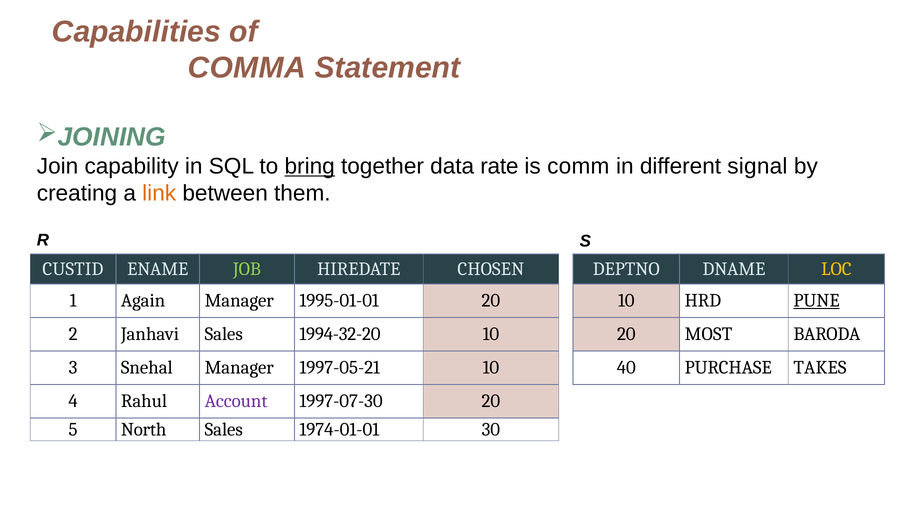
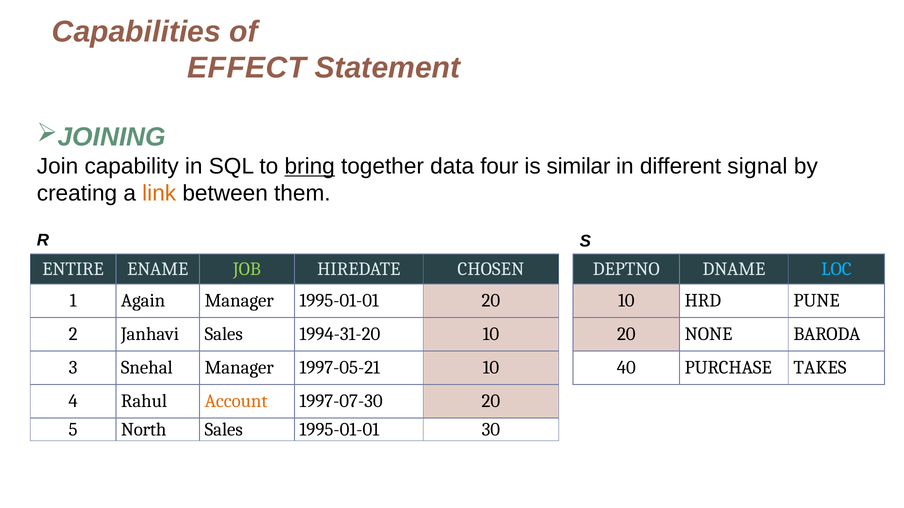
COMMA: COMMA -> EFFECT (247, 68)
rate: rate -> four (499, 167)
comm: comm -> similar (579, 167)
CUSTID: CUSTID -> ENTIRE (73, 269)
LOC colour: yellow -> light blue (836, 269)
PUNE underline: present -> none (816, 301)
1994-32-20: 1994-32-20 -> 1994-31-20 (340, 334)
MOST: MOST -> NONE (709, 334)
Account colour: purple -> orange (236, 402)
Sales 1974-01-01: 1974-01-01 -> 1995-01-01 (339, 430)
